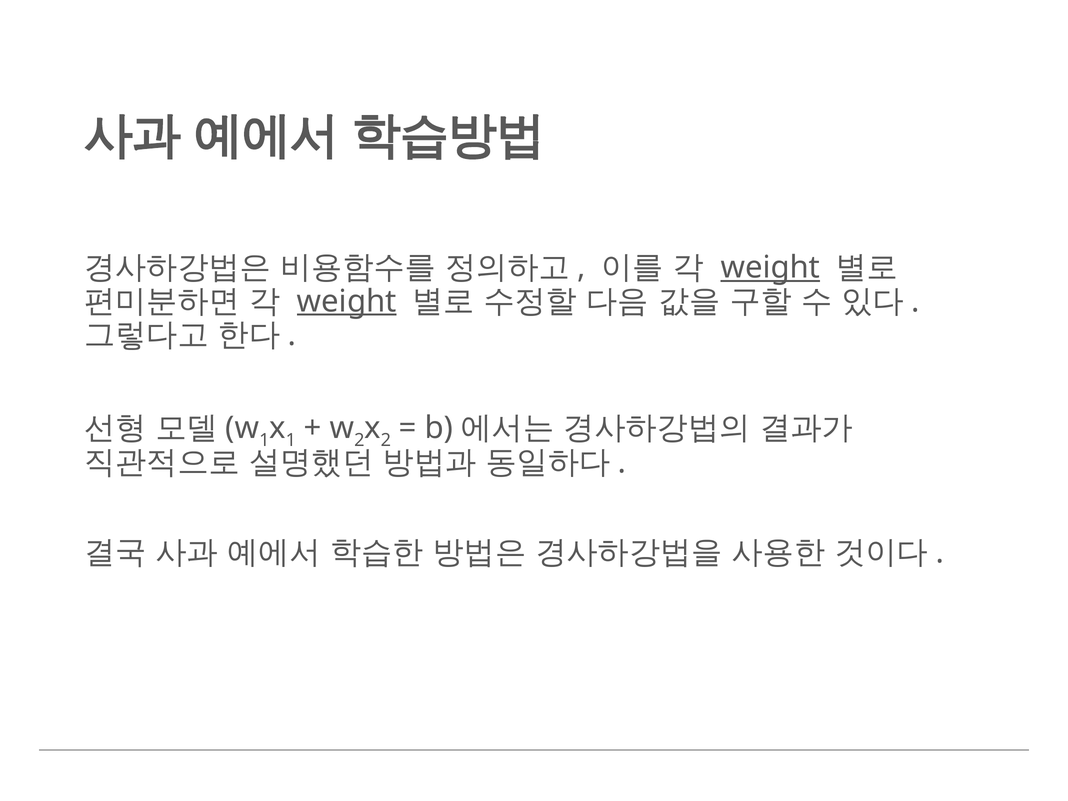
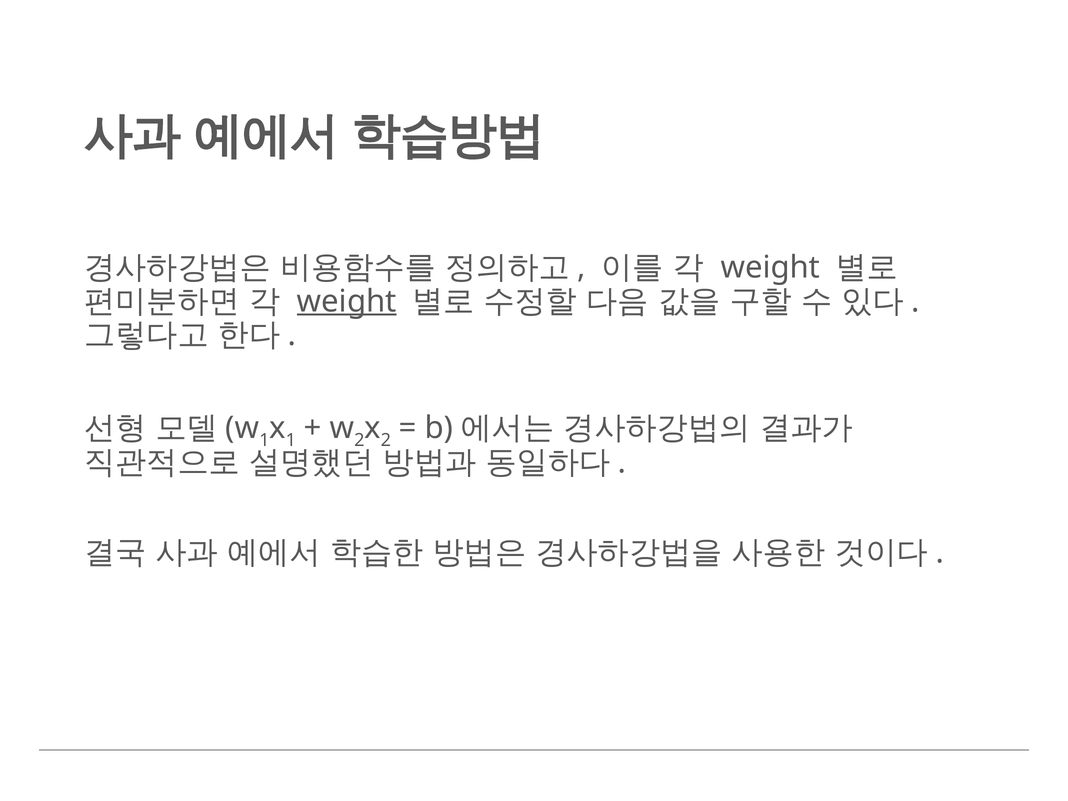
weight underline: present -> none (770, 268)
